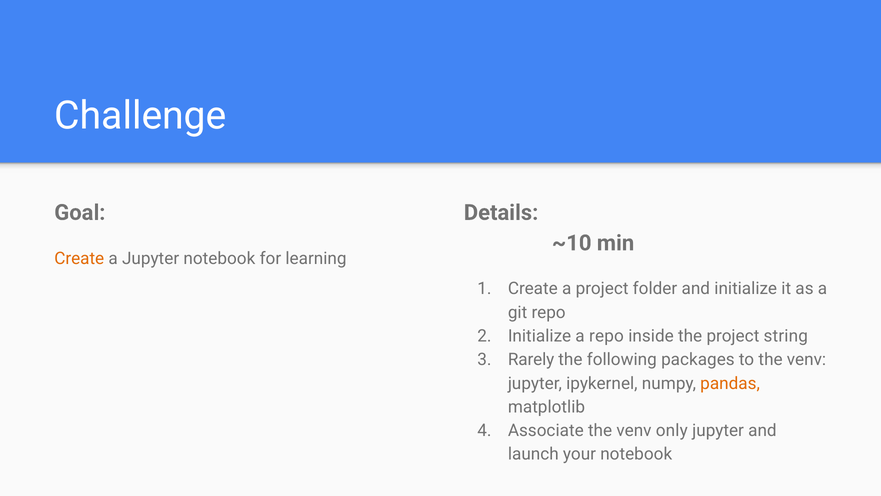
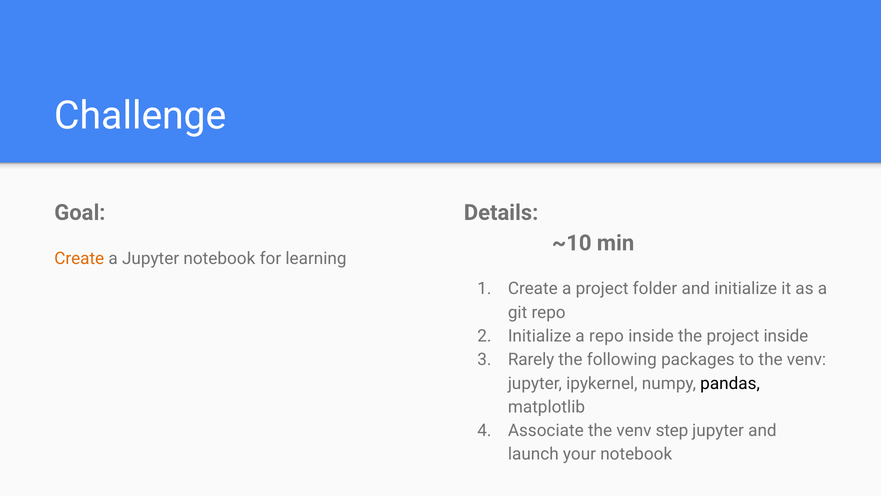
project string: string -> inside (786, 336)
pandas colour: orange -> black (730, 383)
only: only -> step (672, 430)
